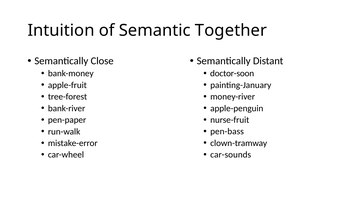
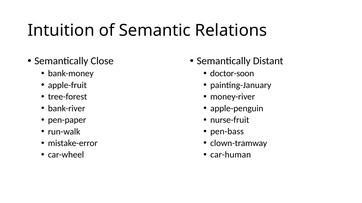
Together: Together -> Relations (231, 30)
car-sounds: car-sounds -> car-human (231, 155)
